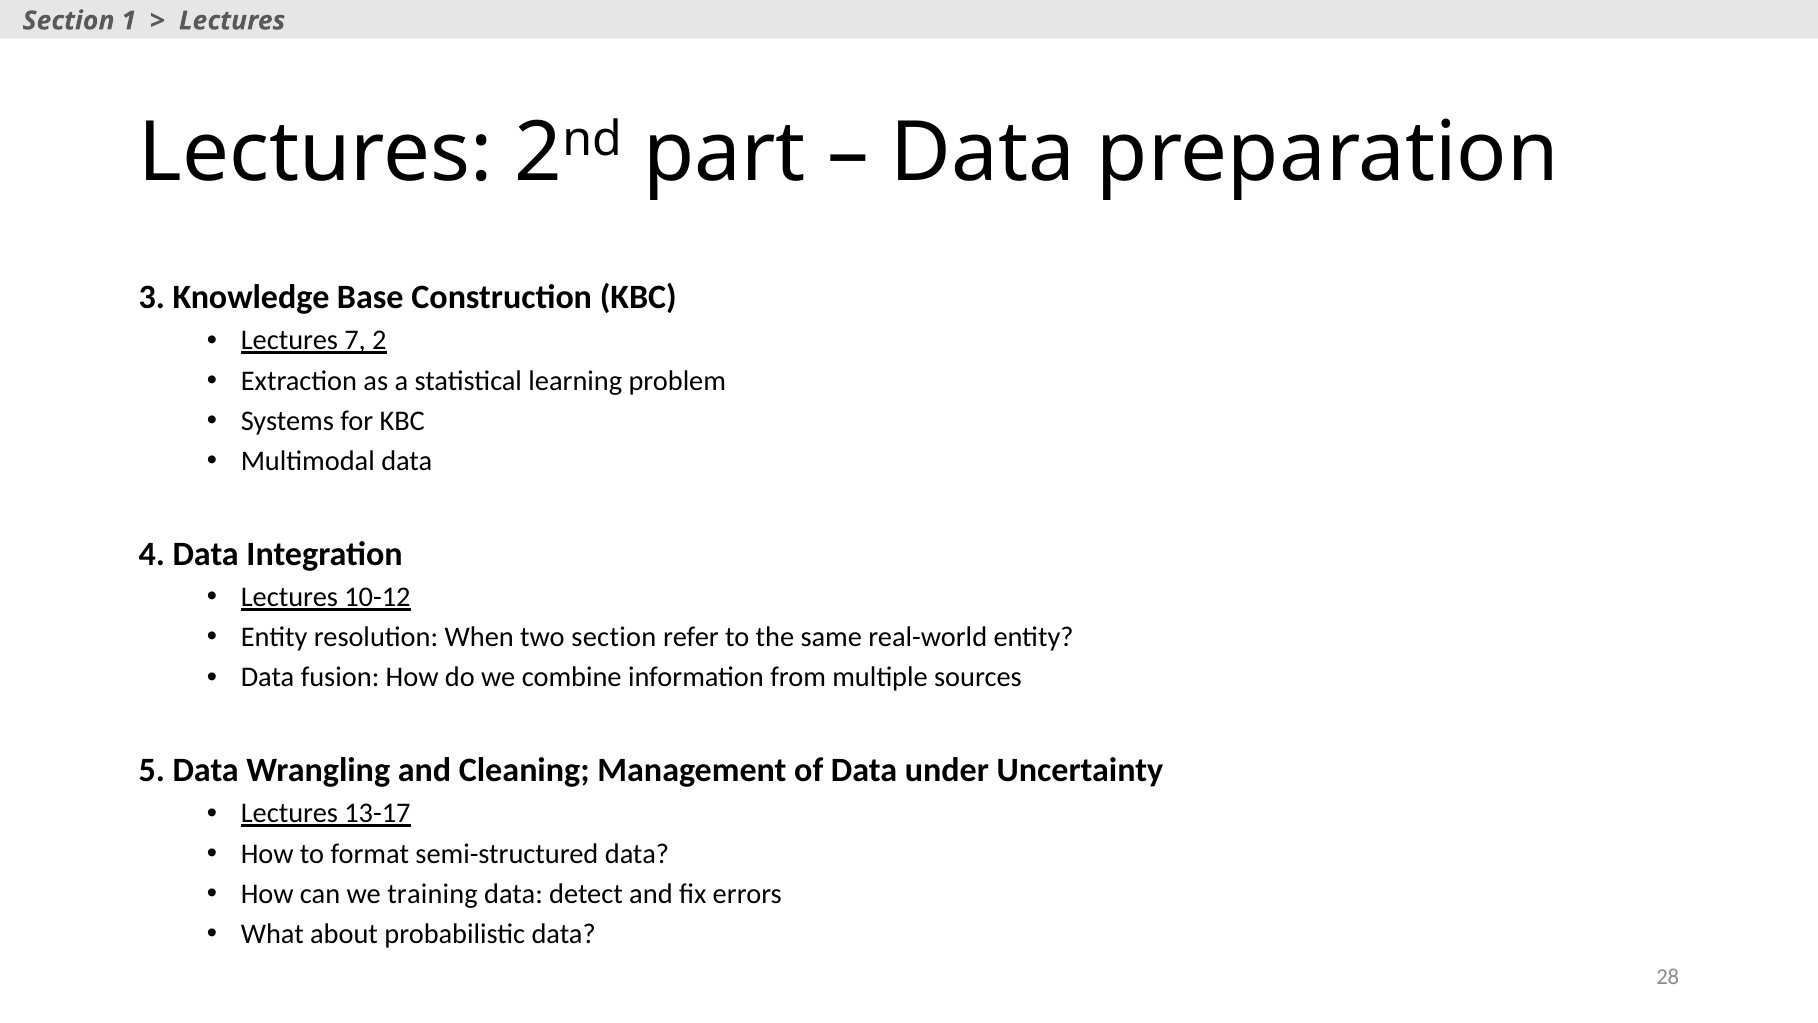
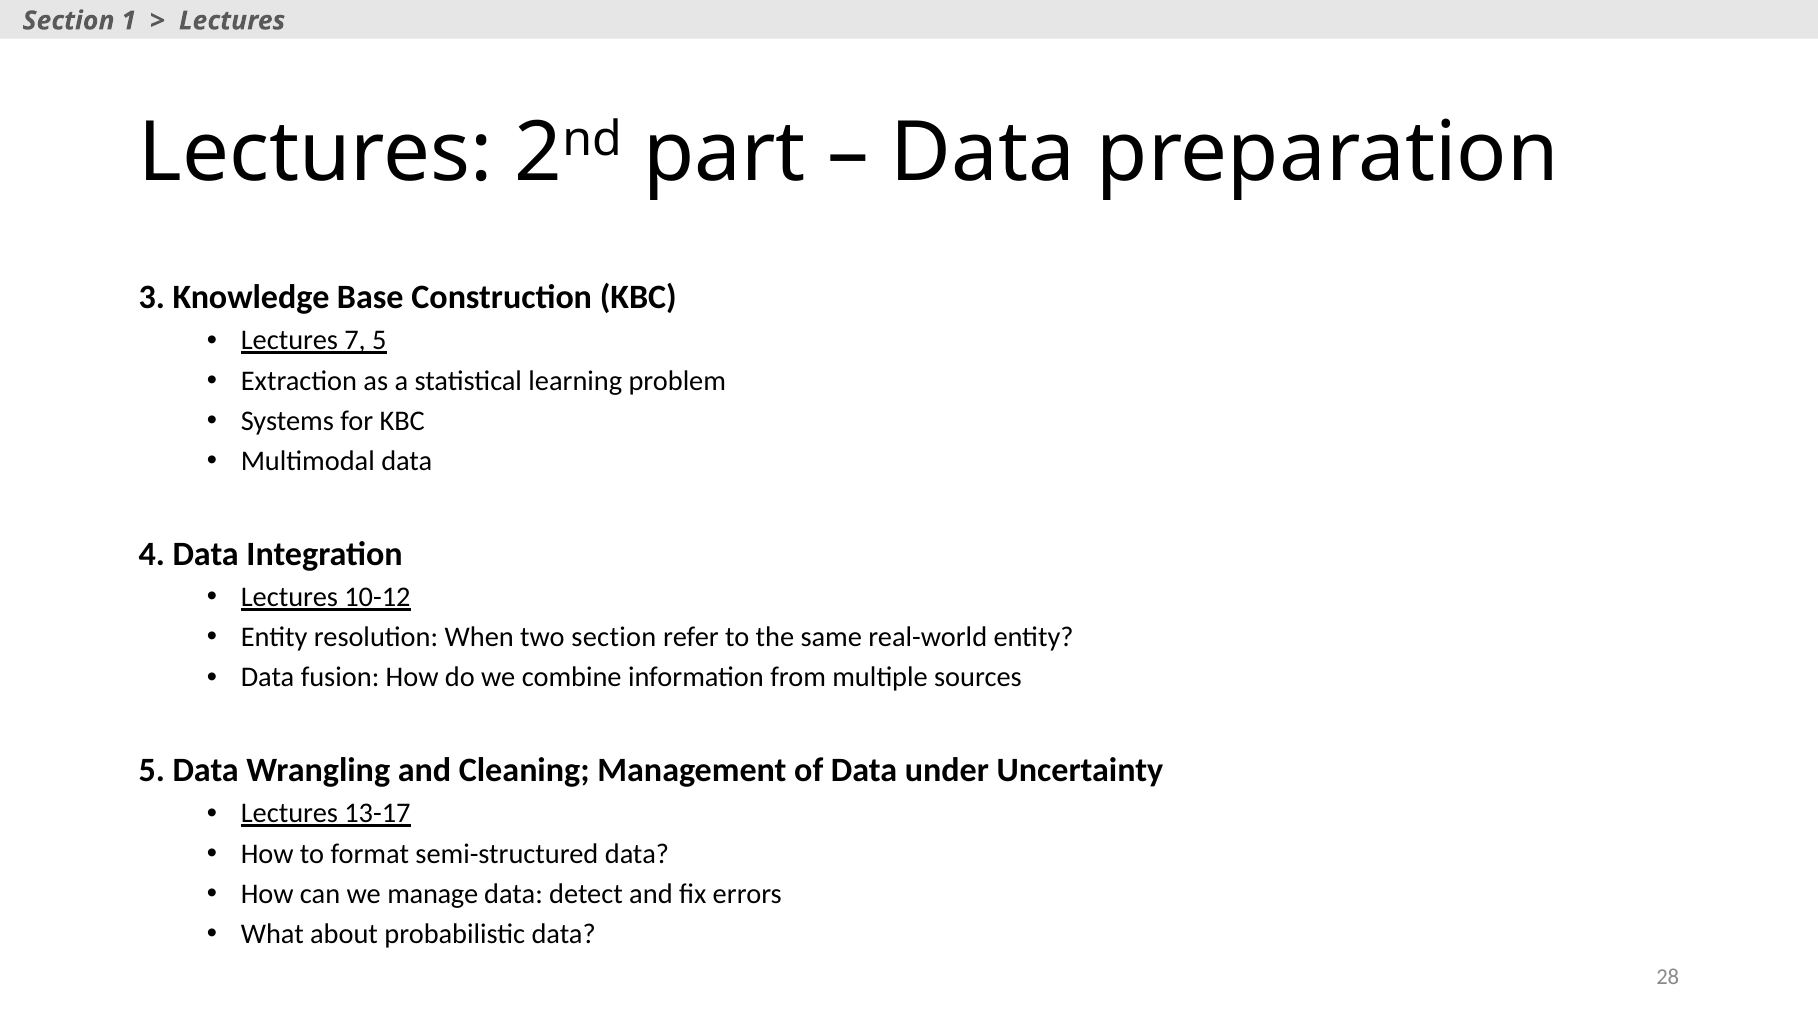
7 2: 2 -> 5 (379, 340)
training: training -> manage (433, 894)
